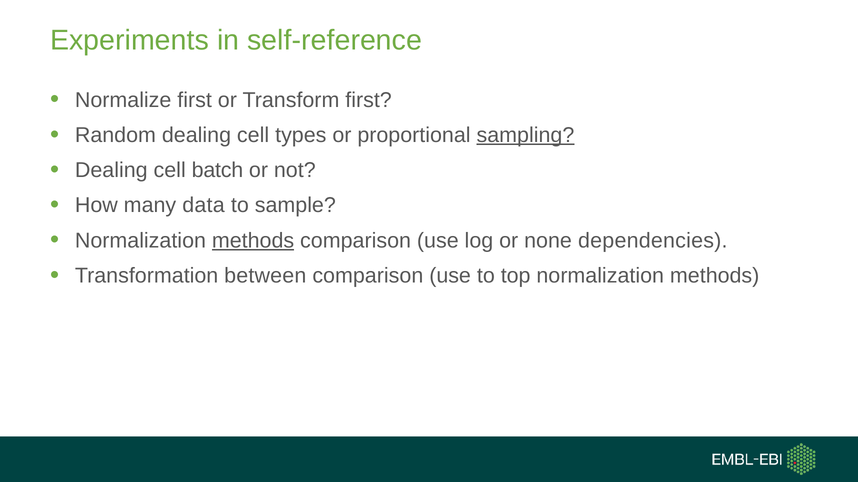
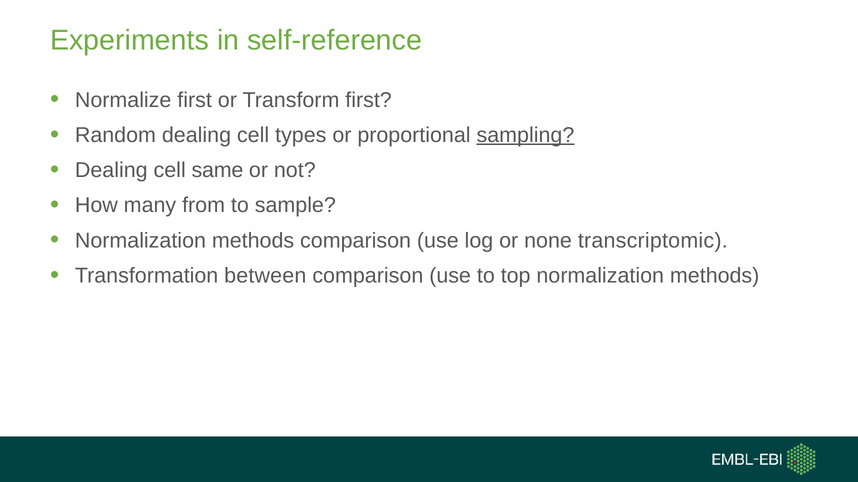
batch: batch -> same (217, 171)
data: data -> from (204, 206)
methods underline: present -> none (253, 241)
dependencies: dependencies -> transcriptomic (653, 241)
